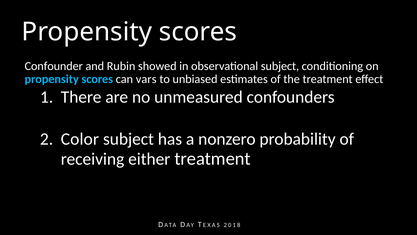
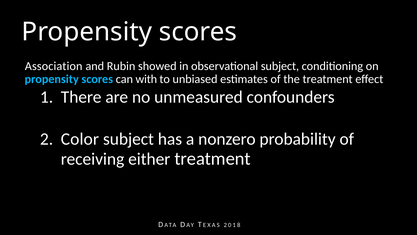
Confounder: Confounder -> Association (54, 66)
vars: vars -> with (146, 79)
